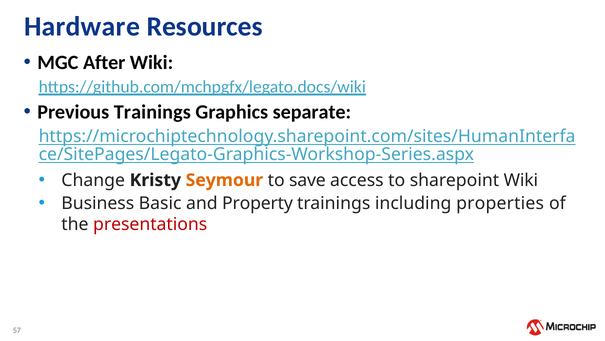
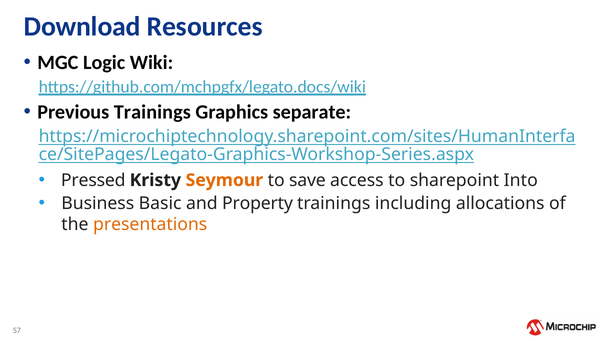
Hardware: Hardware -> Download (82, 26)
After: After -> Logic (104, 62)
Change: Change -> Pressed (93, 180)
sharepoint Wiki: Wiki -> Into (521, 180)
properties: properties -> allocations (500, 203)
presentations colour: red -> orange (150, 224)
